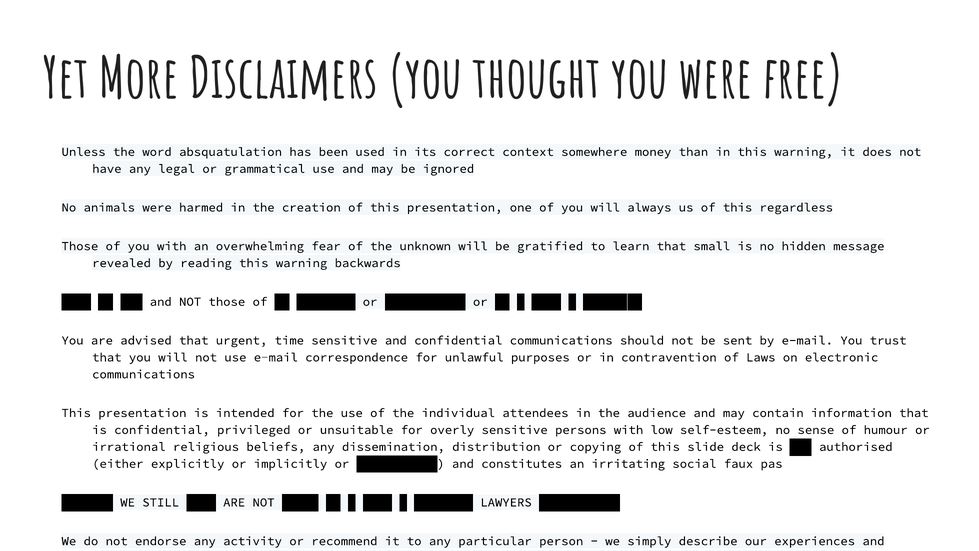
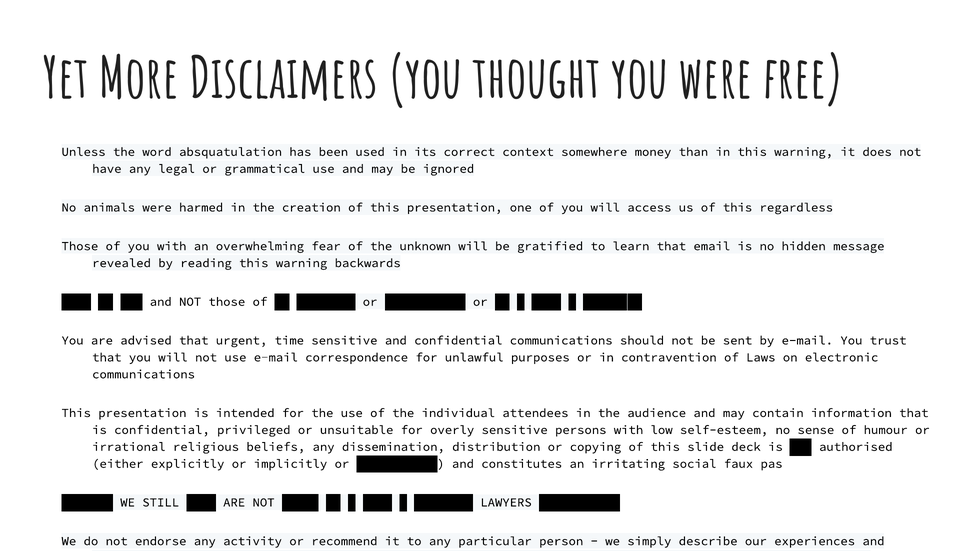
will always: always -> access (649, 207)
small: small -> email (712, 246)
